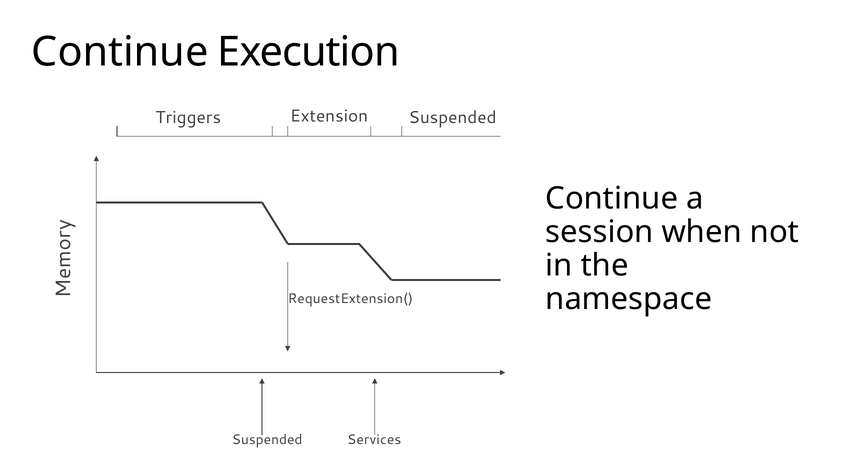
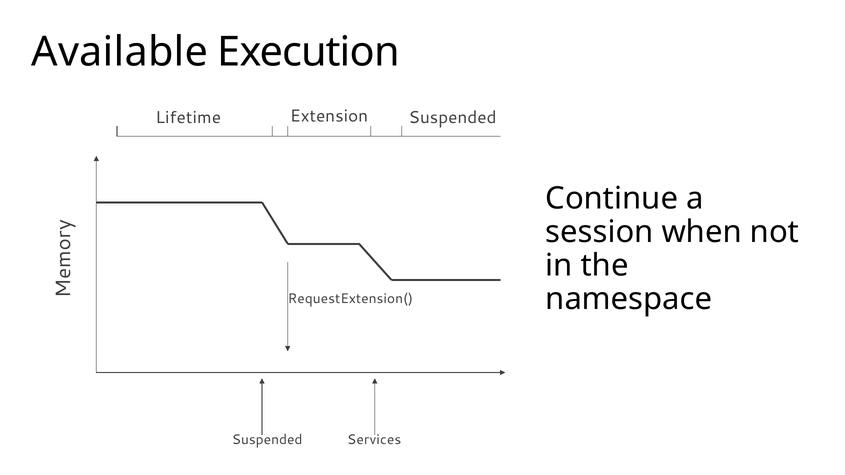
Continue: Continue -> Available (120, 52)
Triggers: Triggers -> Lifetime (188, 117)
